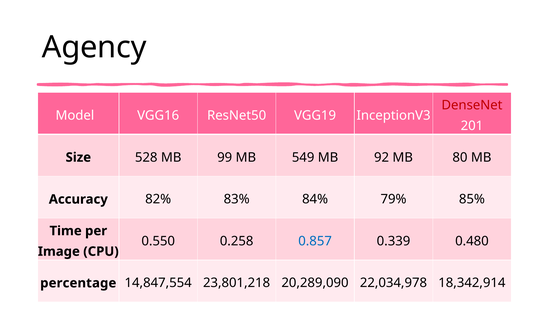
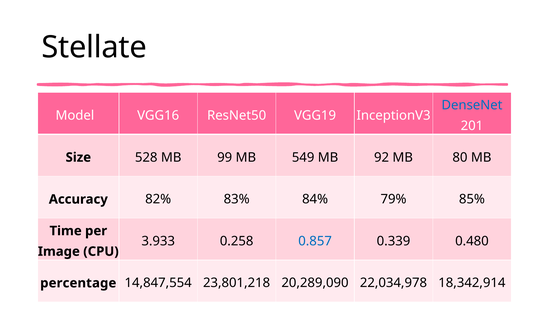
Agency: Agency -> Stellate (94, 47)
DenseNet colour: red -> blue (472, 105)
0.550: 0.550 -> 3.933 (158, 241)
